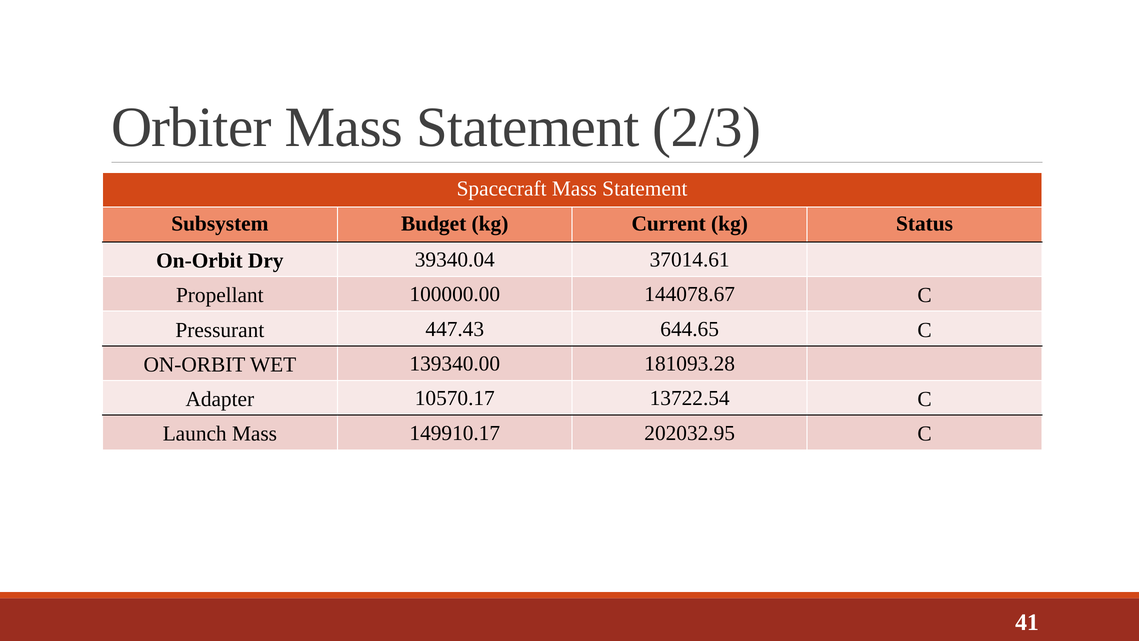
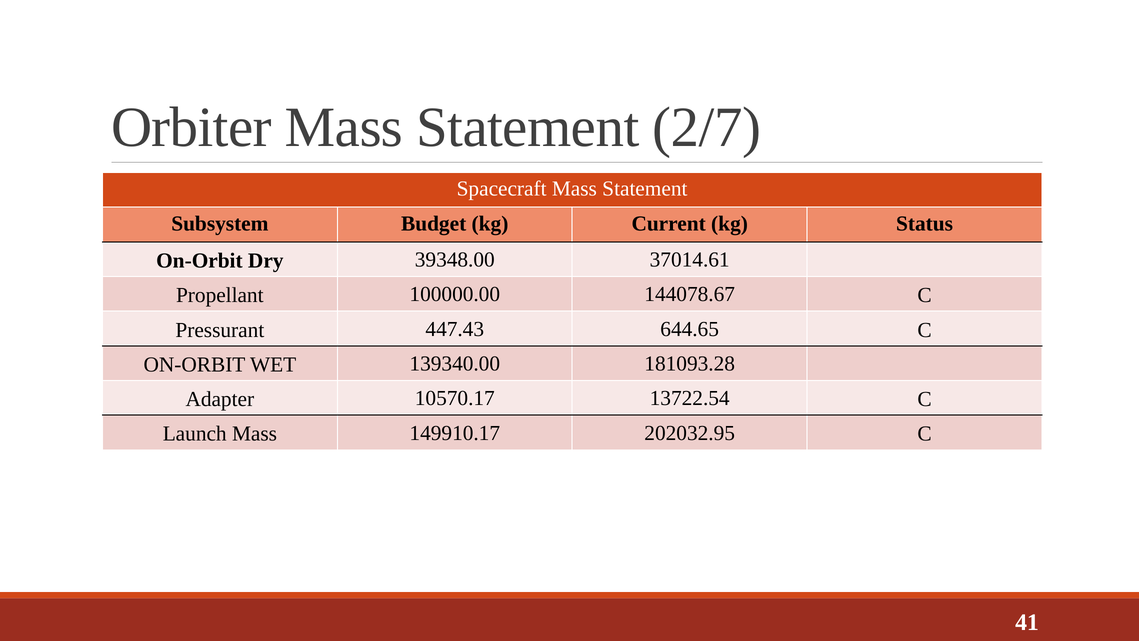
2/3: 2/3 -> 2/7 (707, 128)
39340.04: 39340.04 -> 39348.00 (455, 260)
